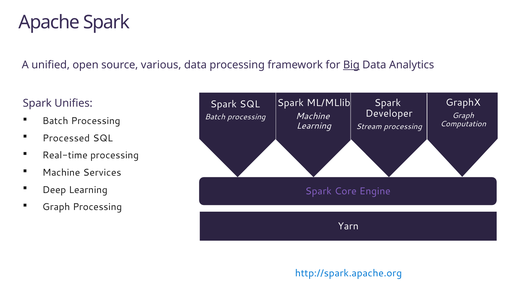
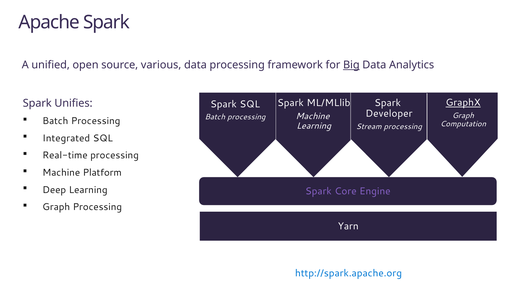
GraphX underline: none -> present (463, 103)
Processed: Processed -> Integrated (66, 138)
Services: Services -> Platform (102, 172)
